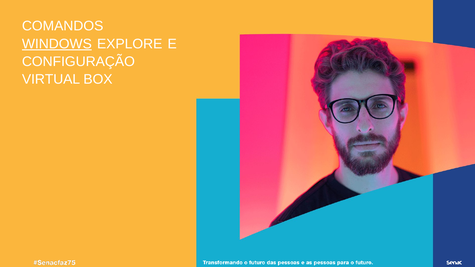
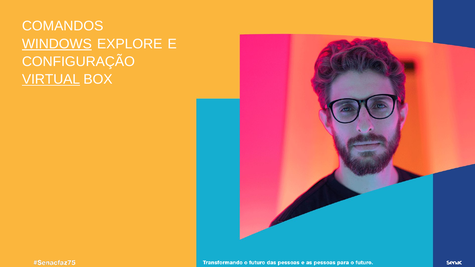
VIRTUAL underline: none -> present (51, 79)
